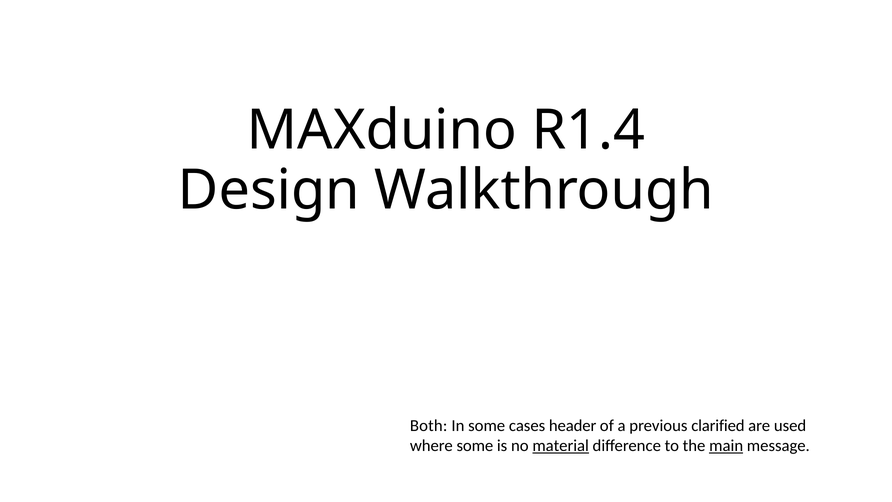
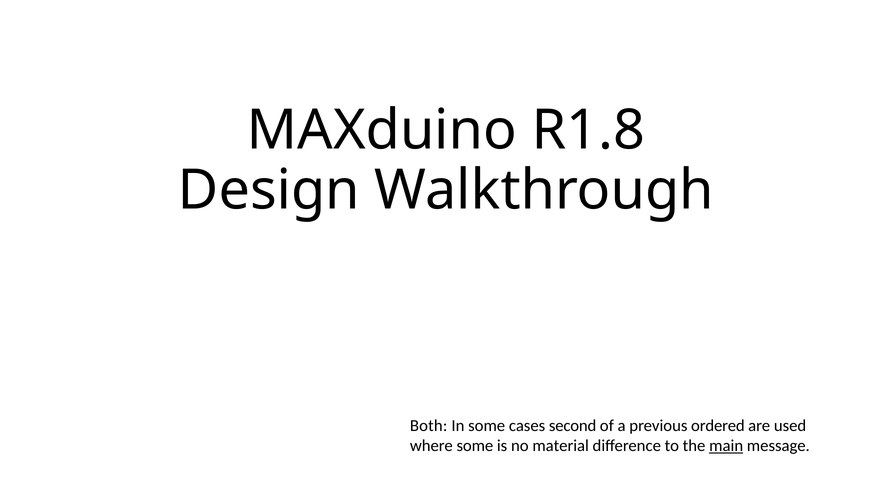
R1.4: R1.4 -> R1.8 (588, 130)
header: header -> second (573, 425)
clarified: clarified -> ordered (718, 425)
material underline: present -> none (561, 445)
